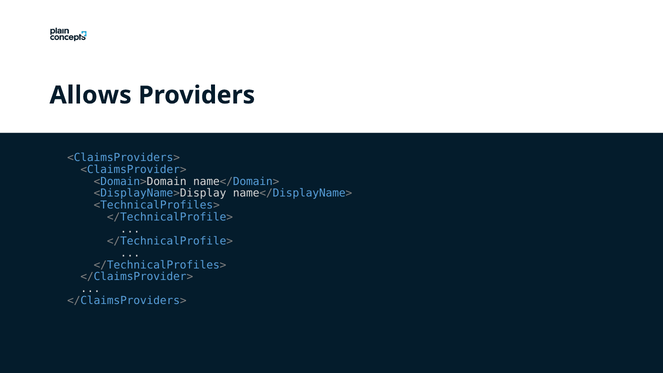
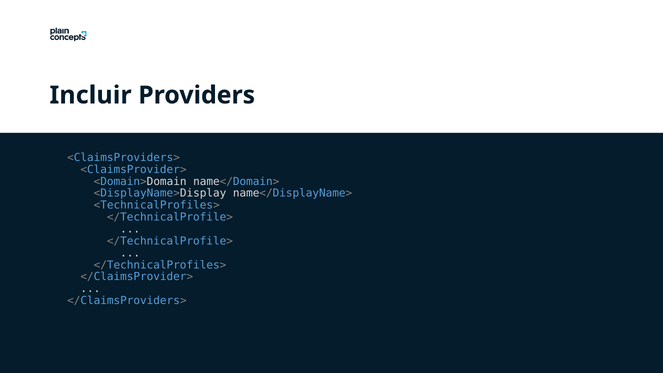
Allows: Allows -> Incluir (91, 95)
